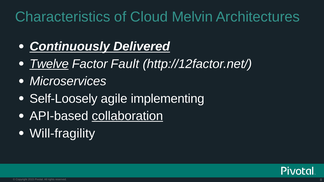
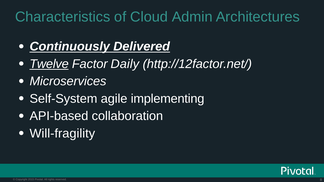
Melvin: Melvin -> Admin (192, 17)
Fault: Fault -> Daily (125, 64)
Self-Loosely: Self-Loosely -> Self-System (63, 99)
collaboration underline: present -> none (127, 116)
